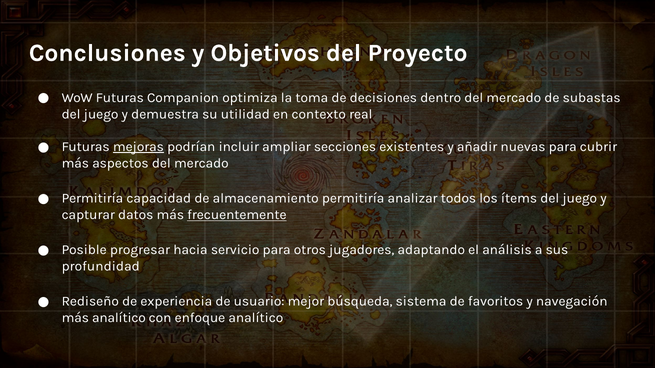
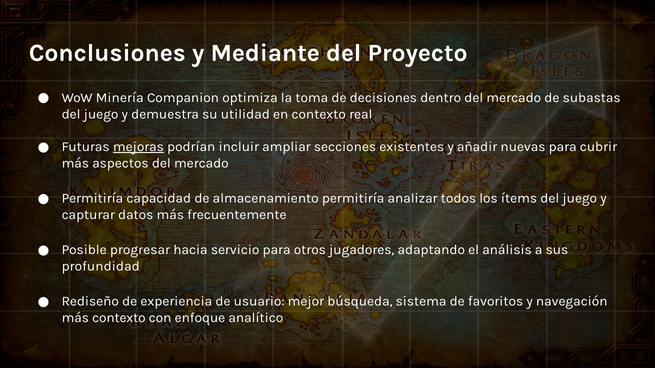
Objetivos: Objetivos -> Mediante (265, 53)
WoW Futuras: Futuras -> Minería (120, 98)
frecuentemente underline: present -> none (237, 215)
más analítico: analítico -> contexto (119, 318)
